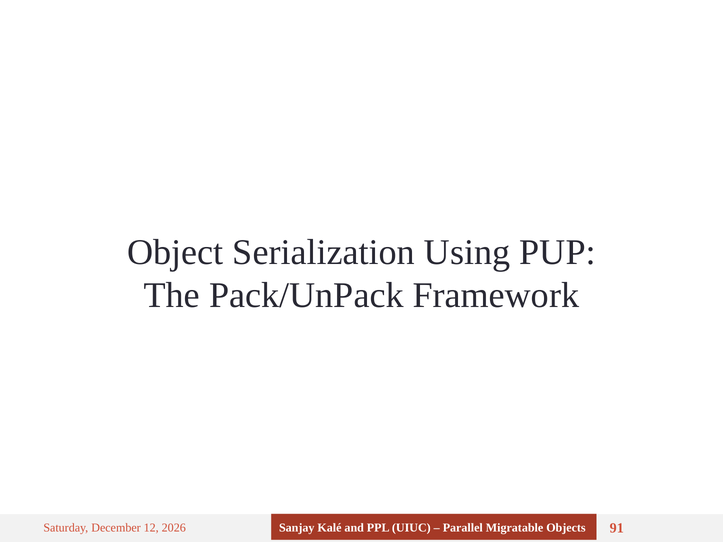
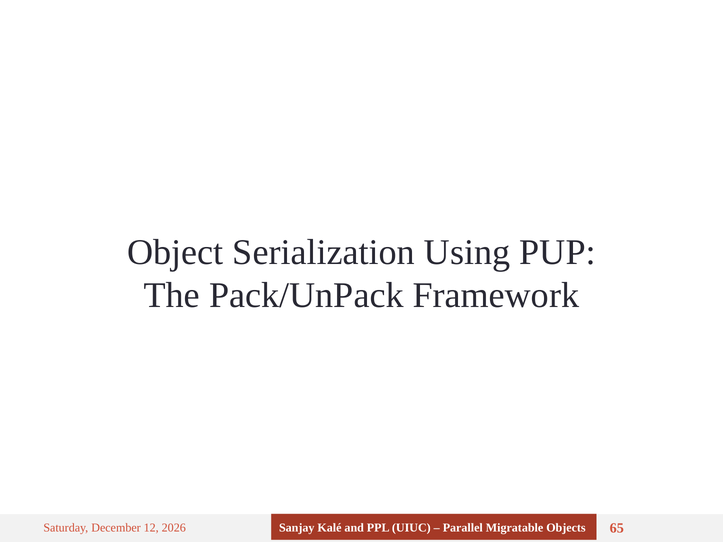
91: 91 -> 65 (617, 528)
